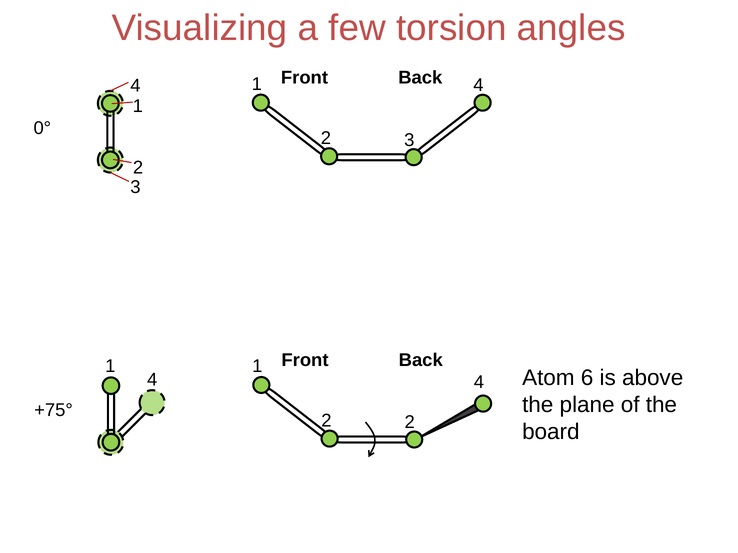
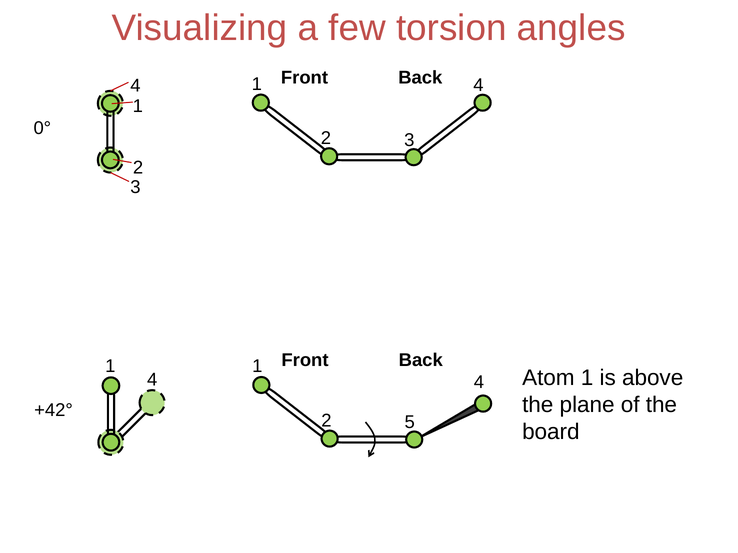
Atom 6: 6 -> 1 (587, 378)
+75°: +75° -> +42° (53, 411)
2 2: 2 -> 5 (410, 423)
